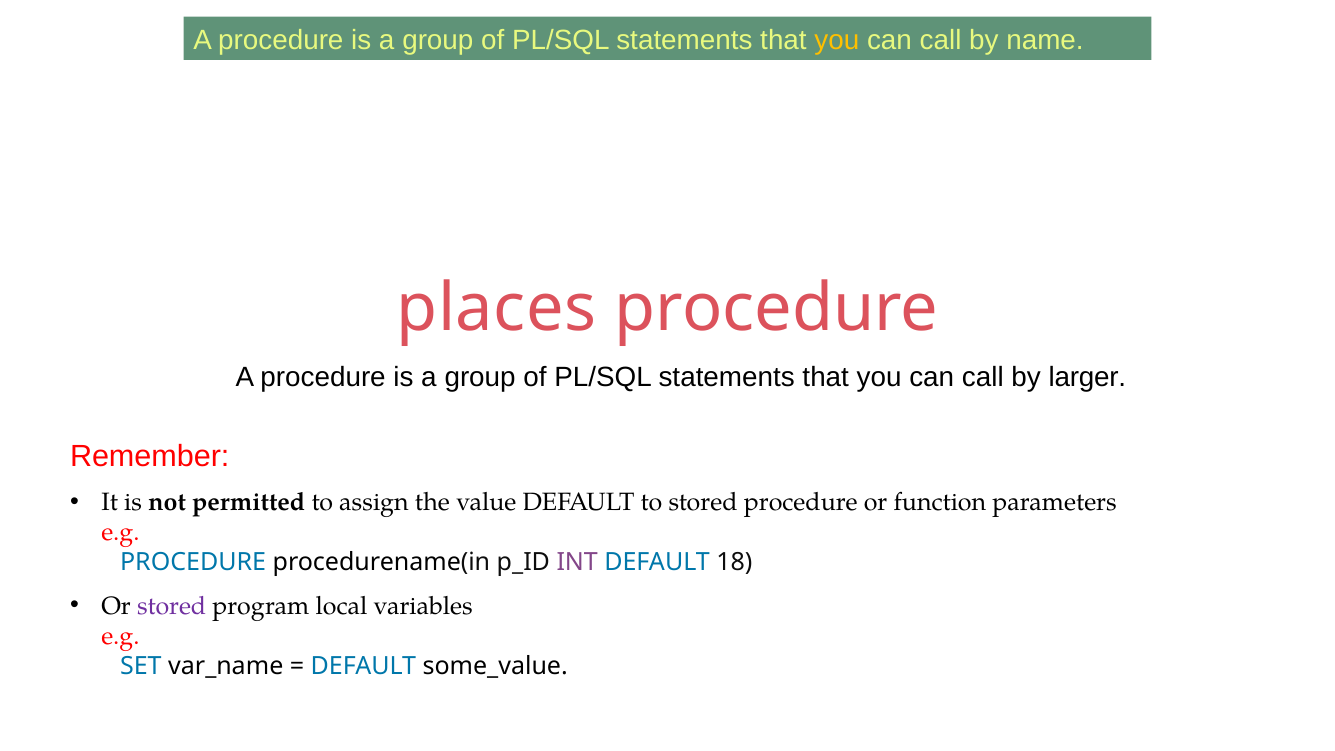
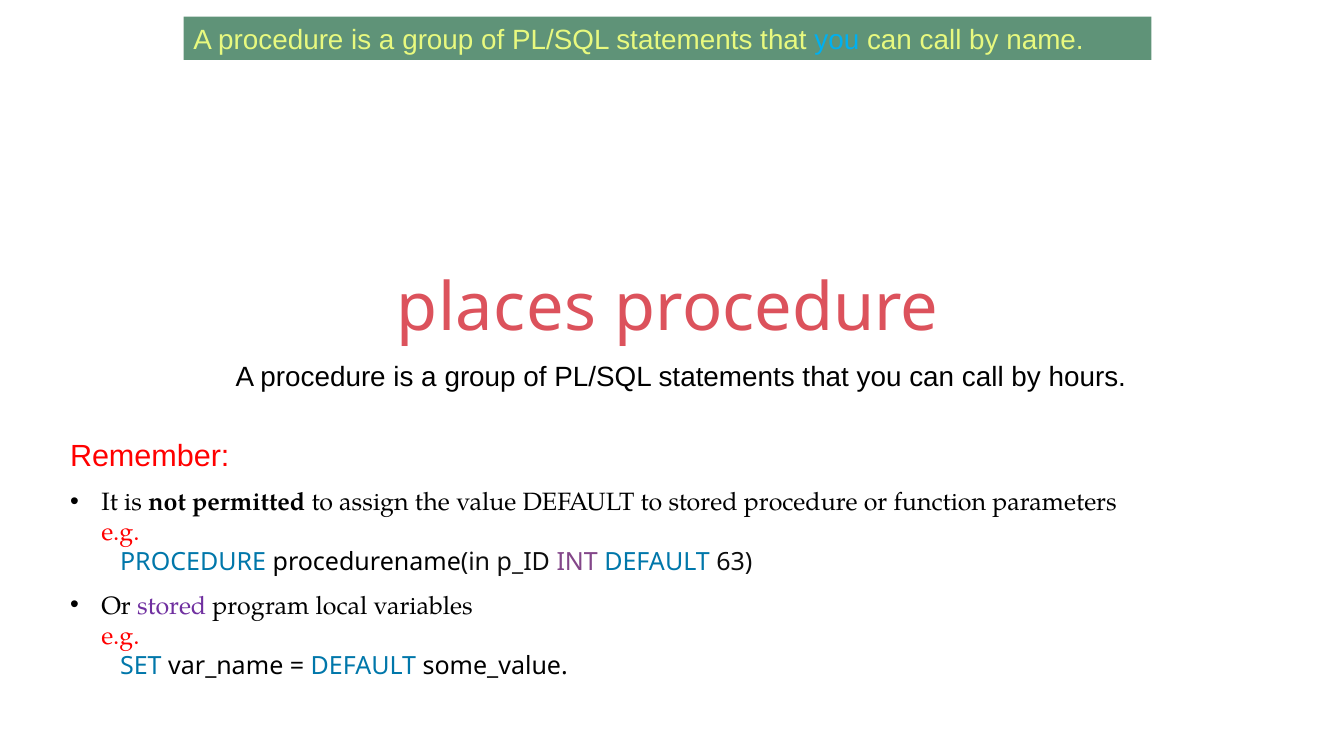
you colour: yellow -> light blue (837, 40)
larger: larger -> hours (1087, 377)
18: 18 -> 63 (734, 562)
